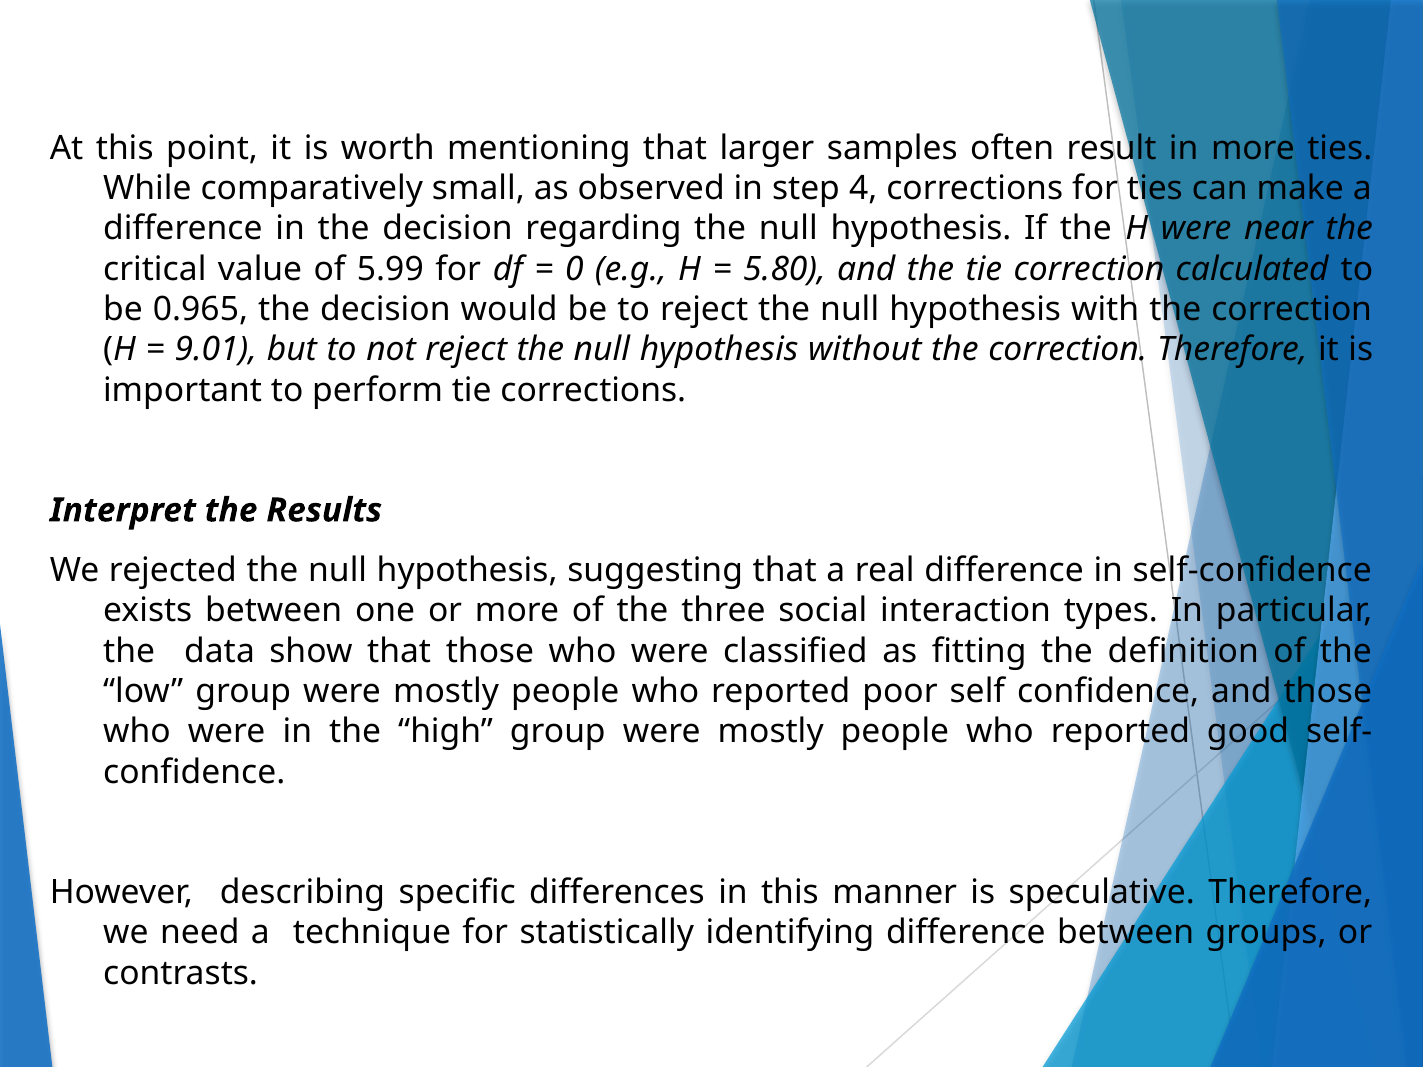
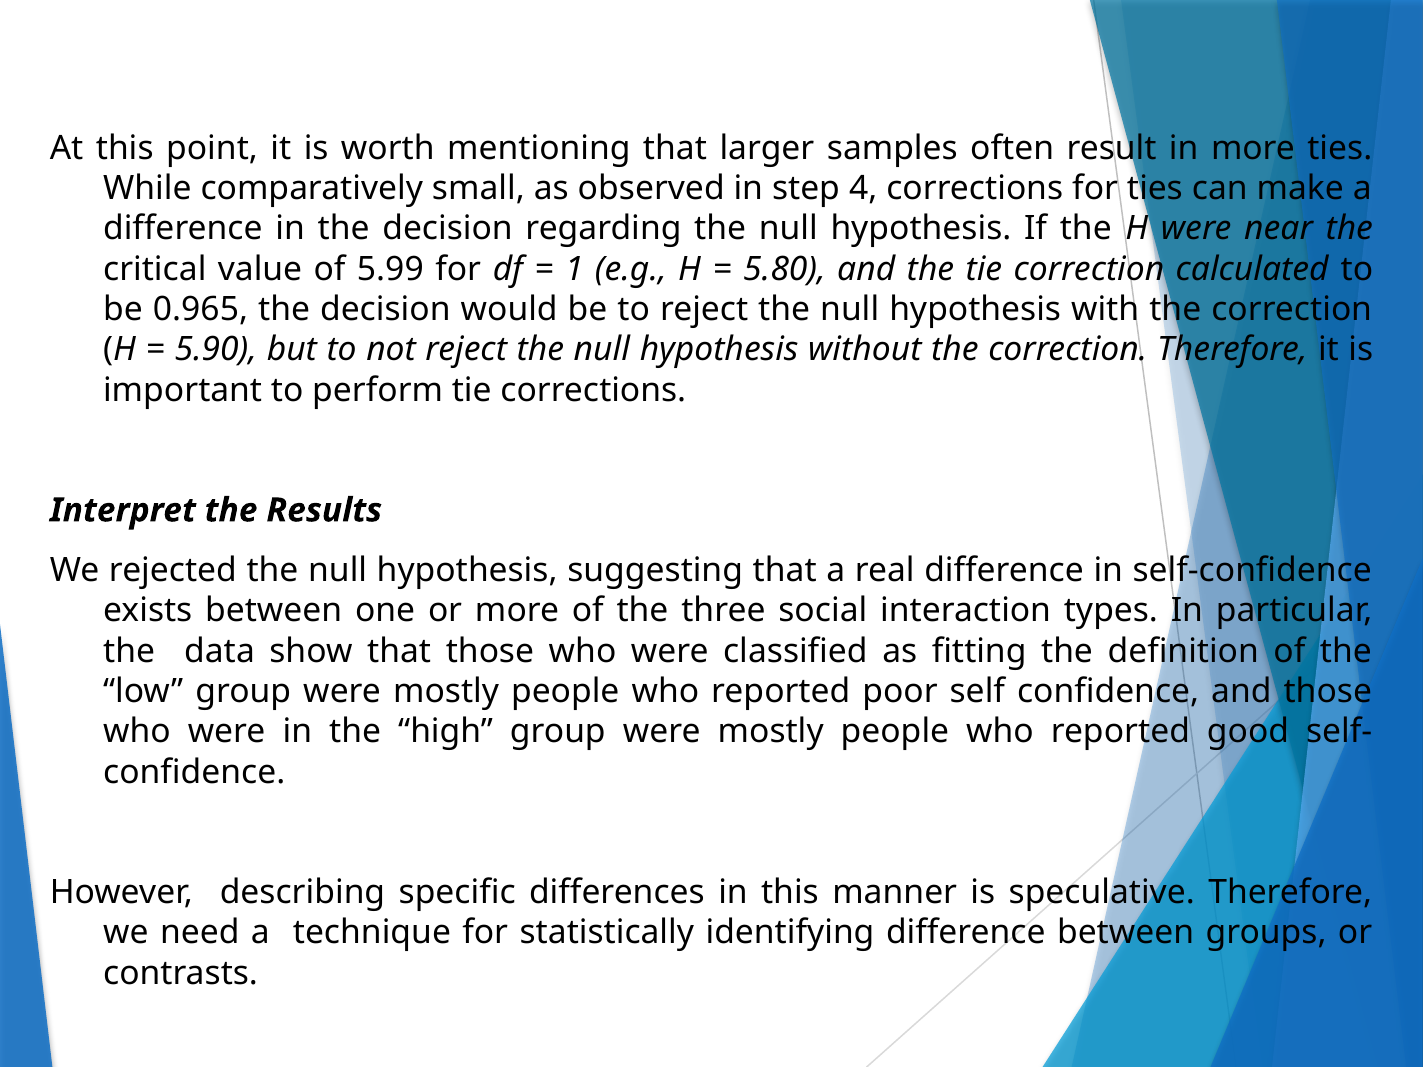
0: 0 -> 1 (574, 269)
9.01: 9.01 -> 5.90 (216, 350)
